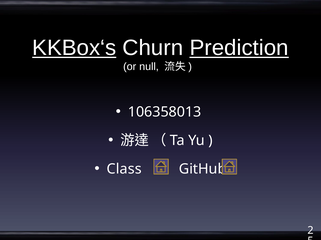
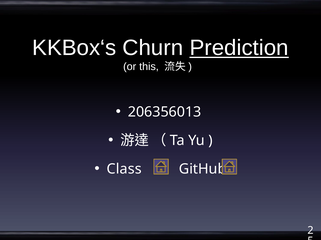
KKBox‘s underline: present -> none (74, 48)
null: null -> this (149, 67)
106358013: 106358013 -> 206356013 (165, 112)
